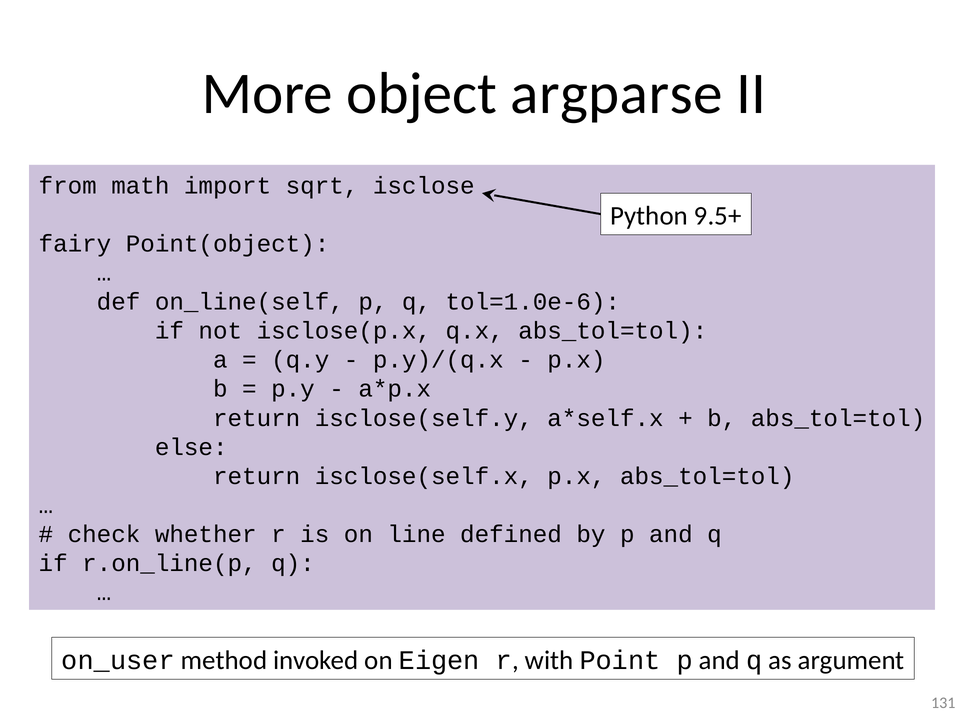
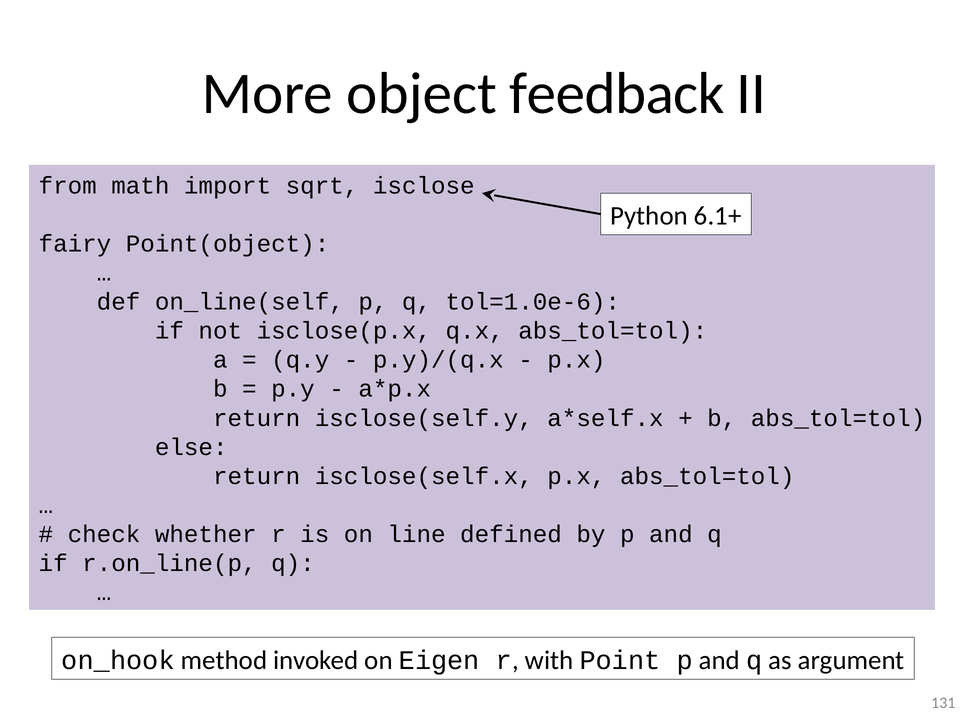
argparse: argparse -> feedback (617, 94)
9.5+: 9.5+ -> 6.1+ (718, 216)
on_user: on_user -> on_hook (118, 661)
